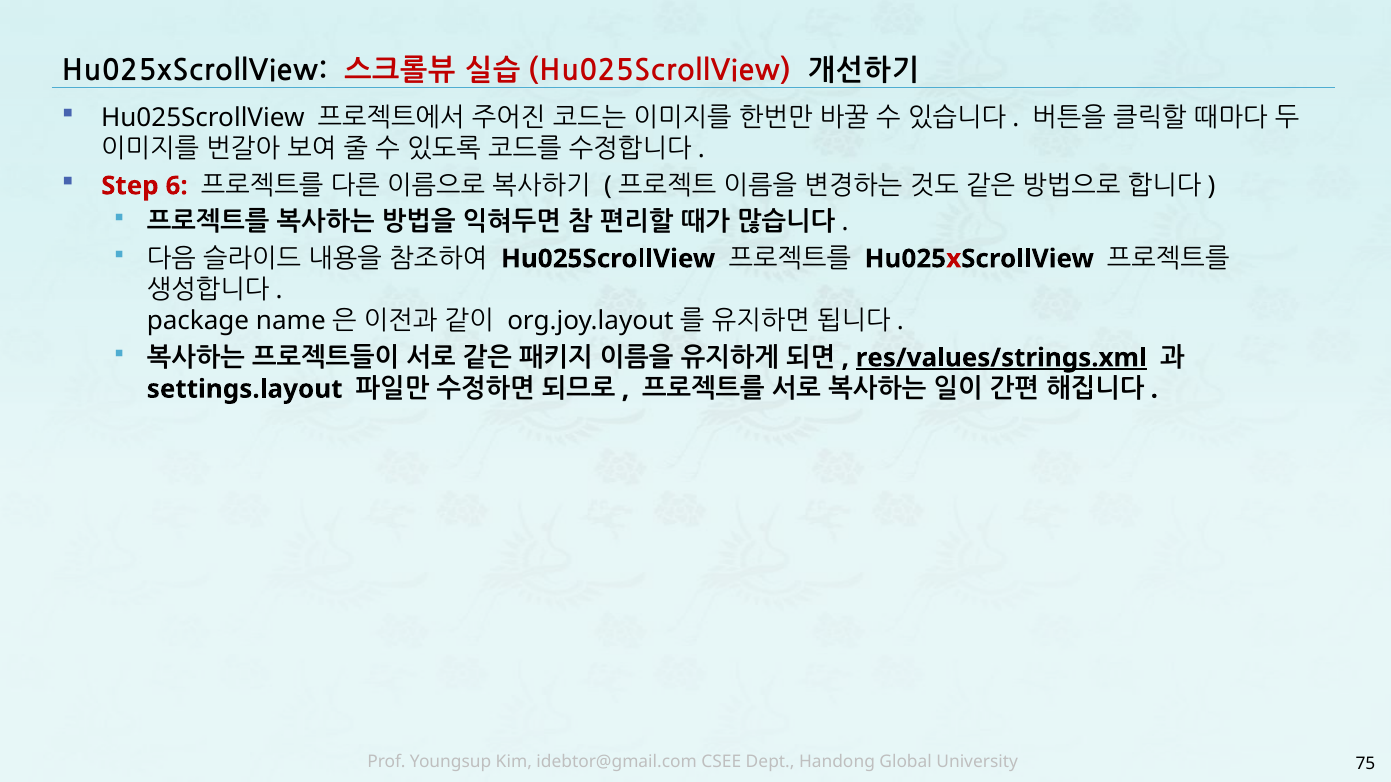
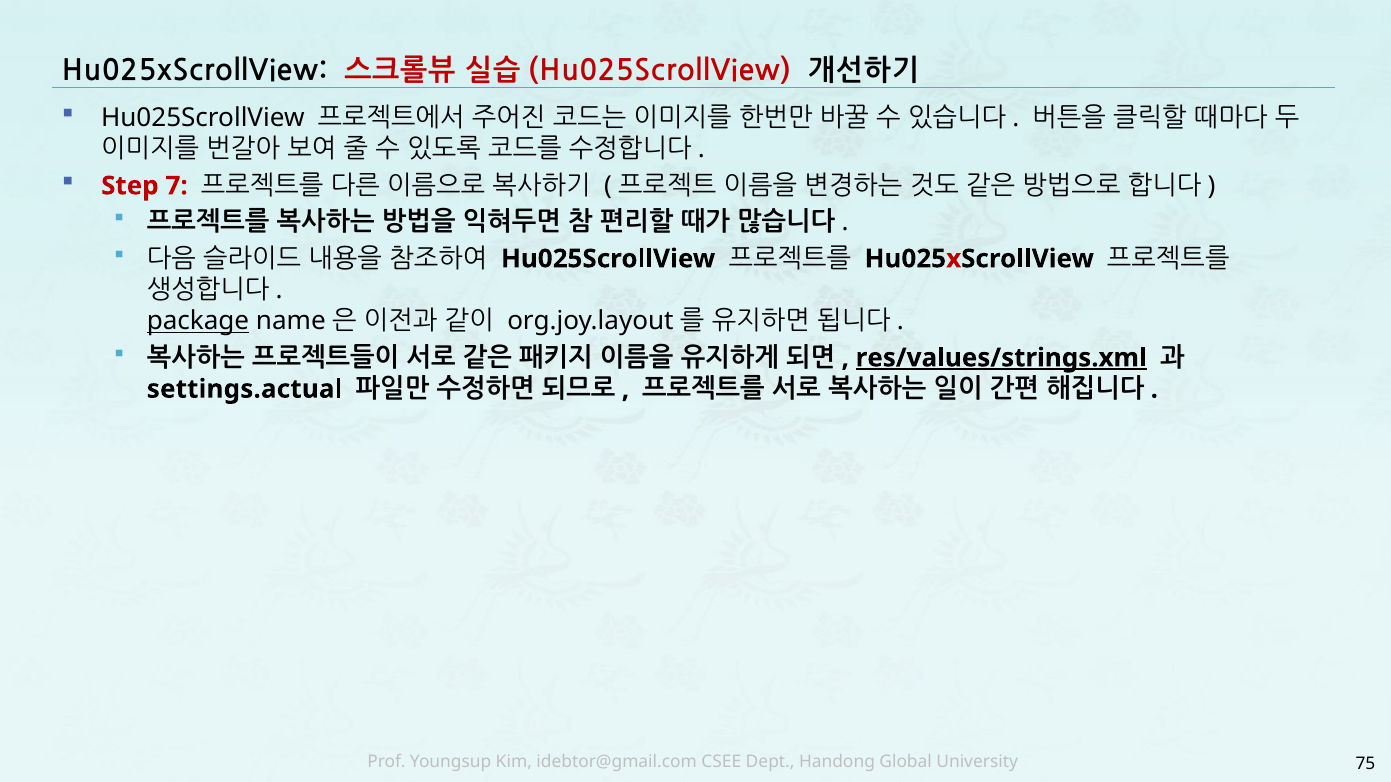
6: 6 -> 7 (177, 186)
package underline: none -> present (198, 321)
settings.layout: settings.layout -> settings.actual (245, 389)
